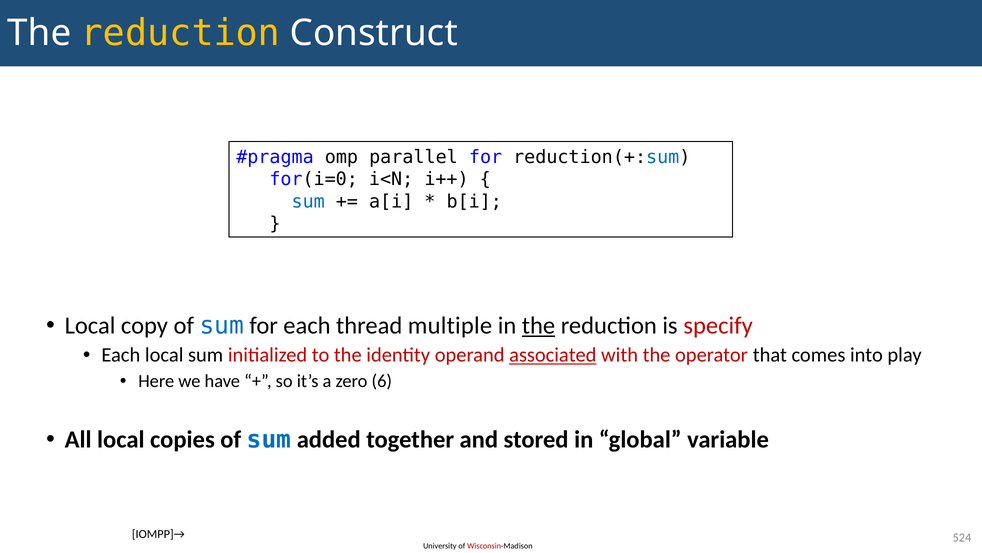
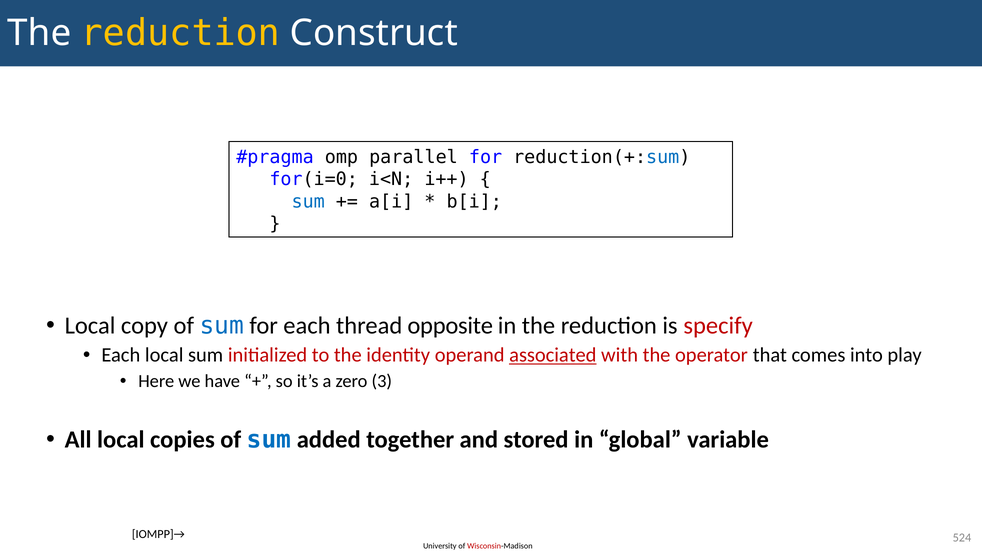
multiple: multiple -> opposite (450, 325)
the underline: present -> none (539, 325)
6: 6 -> 3 (382, 381)
